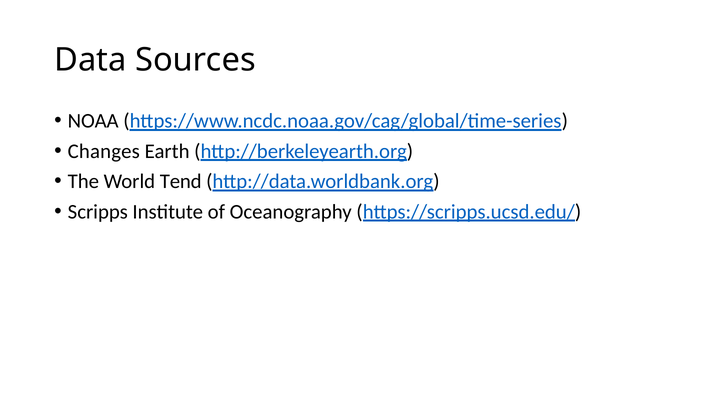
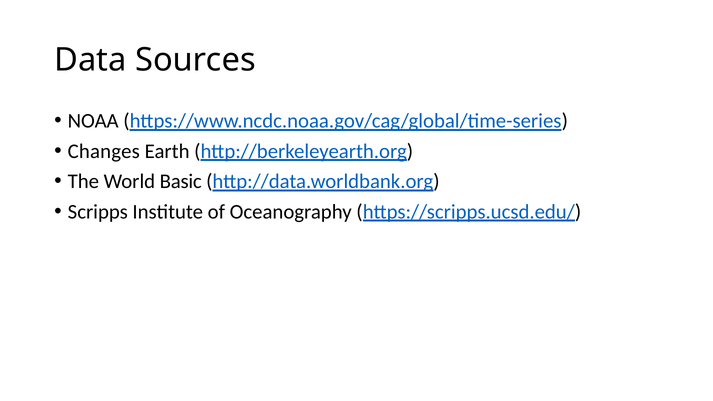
Tend: Tend -> Basic (181, 181)
